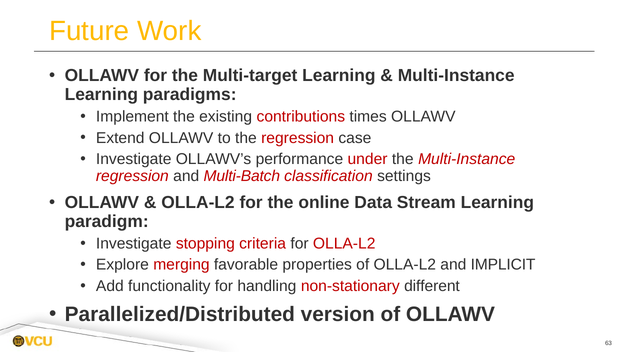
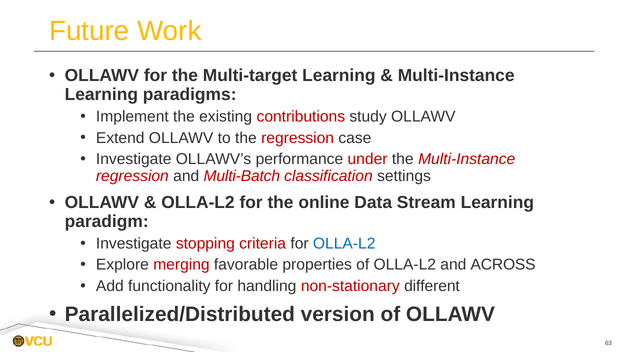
times: times -> study (368, 117)
OLLA-L2 colour: red -> blue (344, 243)
IMPLICIT: IMPLICIT -> ACROSS (503, 264)
